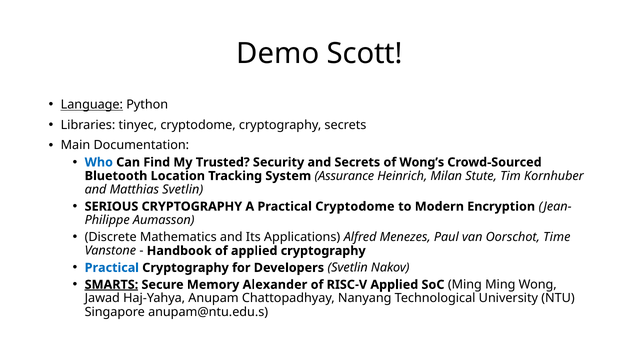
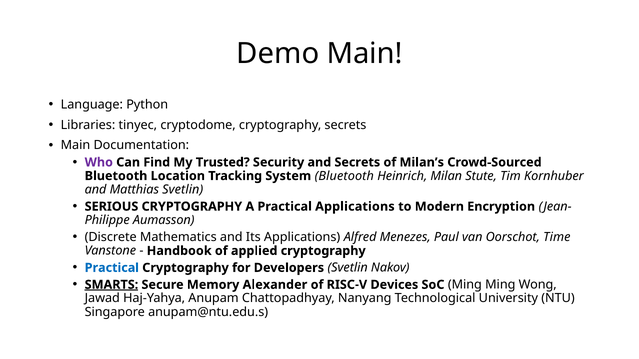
Demo Scott: Scott -> Main (365, 54)
Language underline: present -> none (92, 105)
Who colour: blue -> purple (99, 162)
Wong’s: Wong’s -> Milan’s (422, 162)
System Assurance: Assurance -> Bluetooth (344, 176)
Practical Cryptodome: Cryptodome -> Applications (355, 207)
RISC-V Applied: Applied -> Devices (394, 285)
